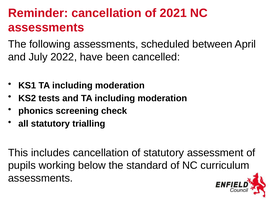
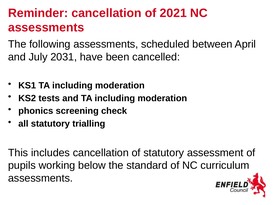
2022: 2022 -> 2031 (64, 57)
